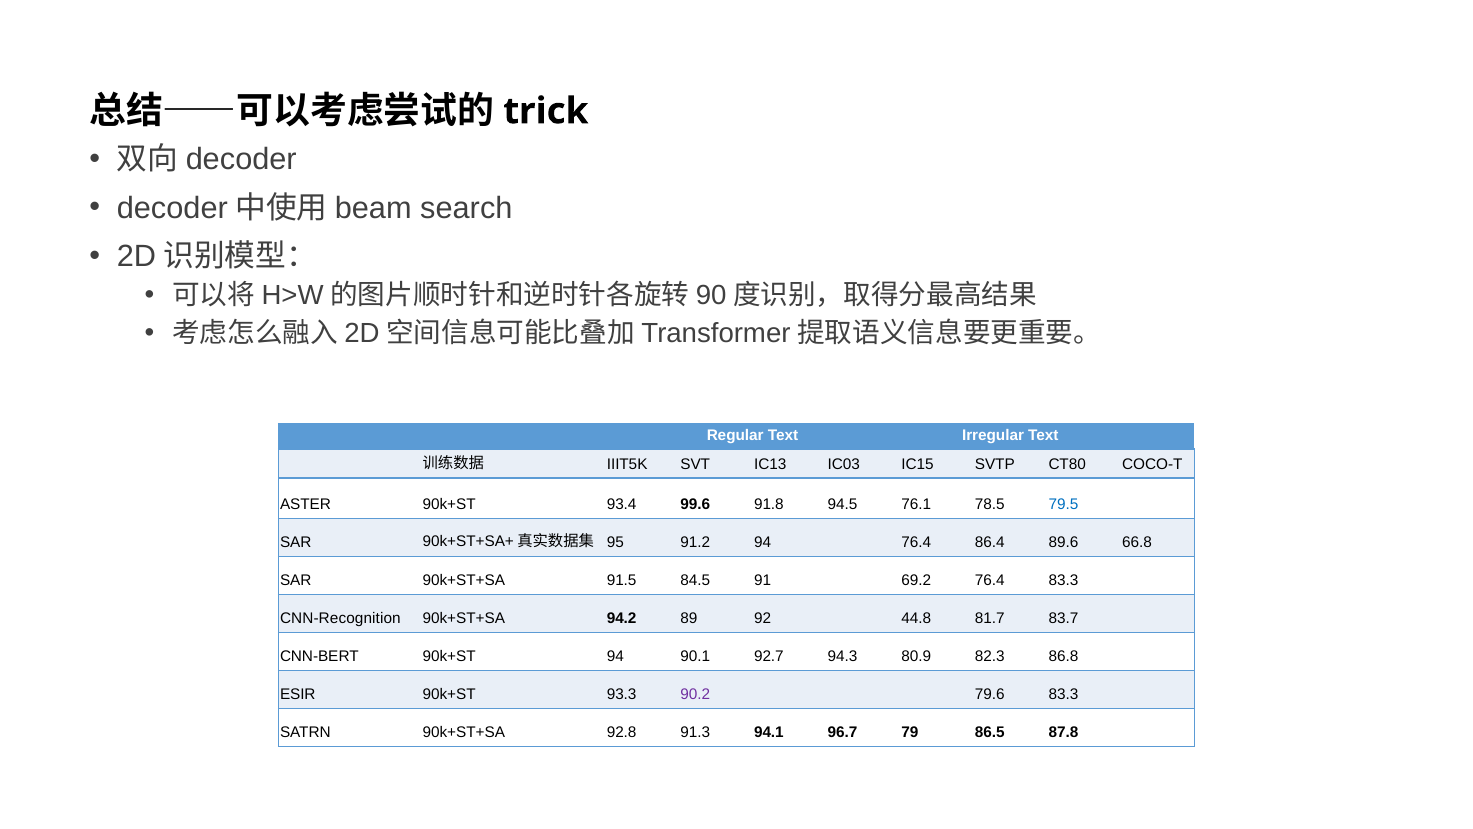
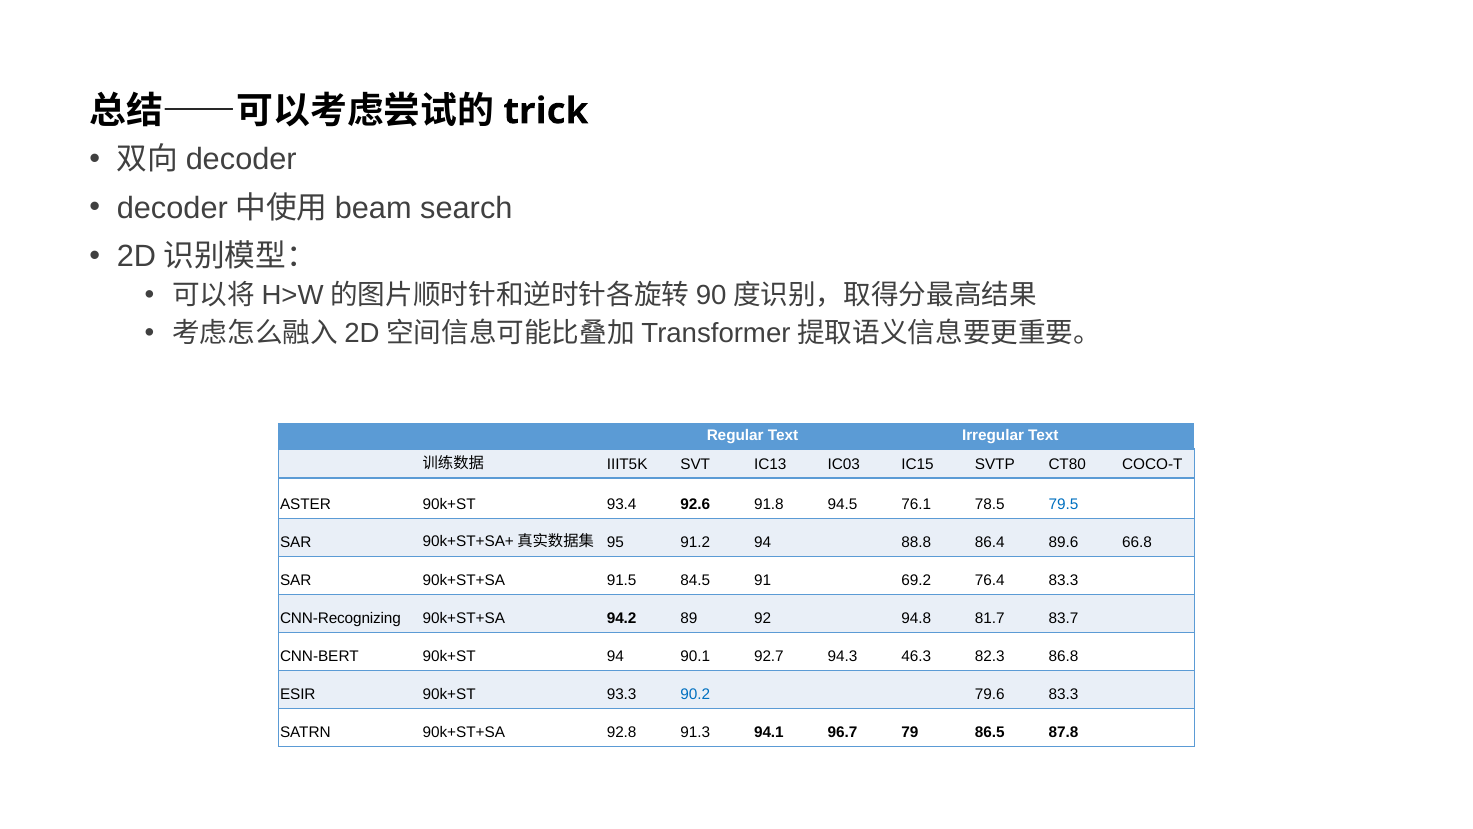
99.6: 99.6 -> 92.6 (695, 504)
94 76.4: 76.4 -> 88.8 (916, 542)
CNN-Recognition: CNN-Recognition -> CNN-Recognizing (340, 618)
44.8: 44.8 -> 94.8 (916, 618)
80.9: 80.9 -> 46.3 (916, 656)
90.2 colour: purple -> blue (695, 694)
